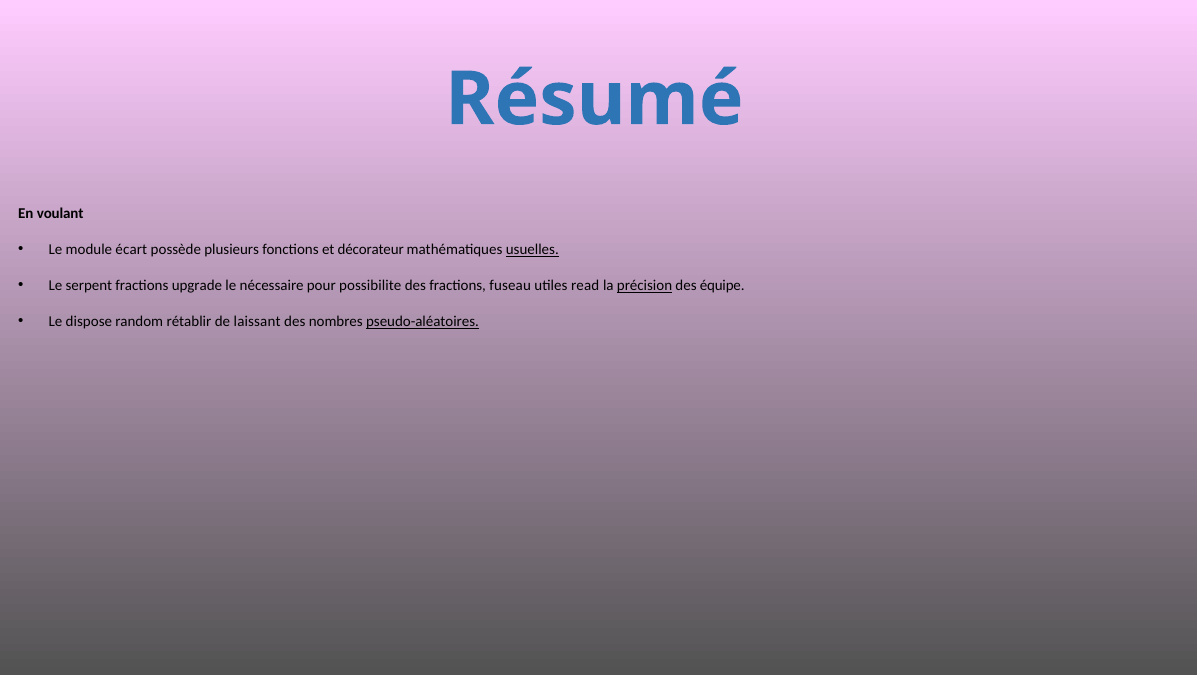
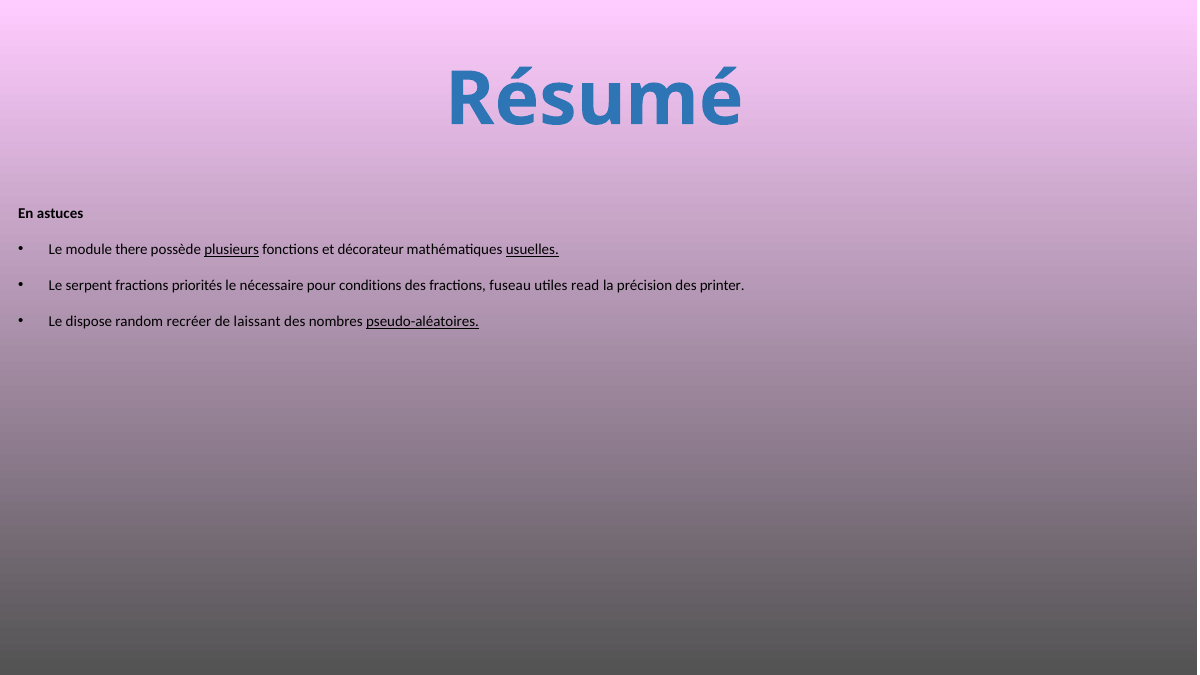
voulant: voulant -> astuces (60, 214)
écart: écart -> there (131, 250)
plusieurs underline: none -> present (232, 250)
upgrade: upgrade -> priorités (197, 286)
possibilite: possibilite -> conditions (370, 286)
précision underline: present -> none (645, 286)
équipe: équipe -> printer (722, 286)
rétablir: rétablir -> recréer (189, 322)
